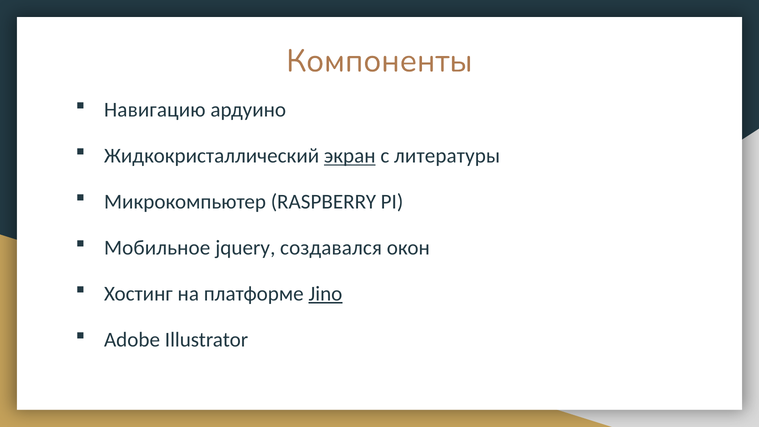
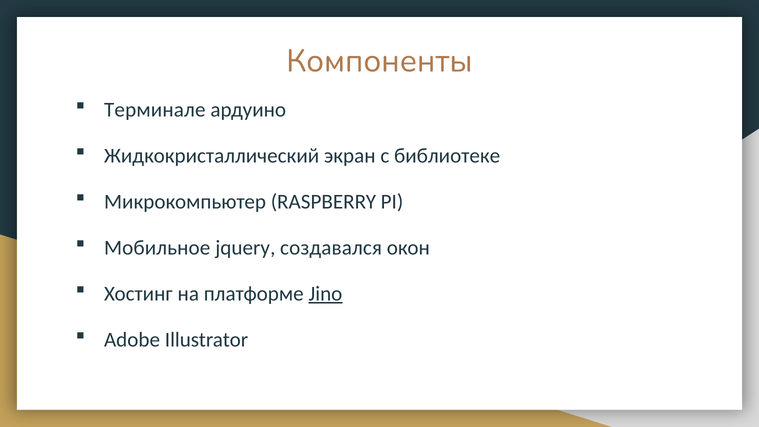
Навигацию: Навигацию -> Терминале (155, 110)
экран underline: present -> none (350, 156)
литературы: литературы -> библиотеке (447, 156)
